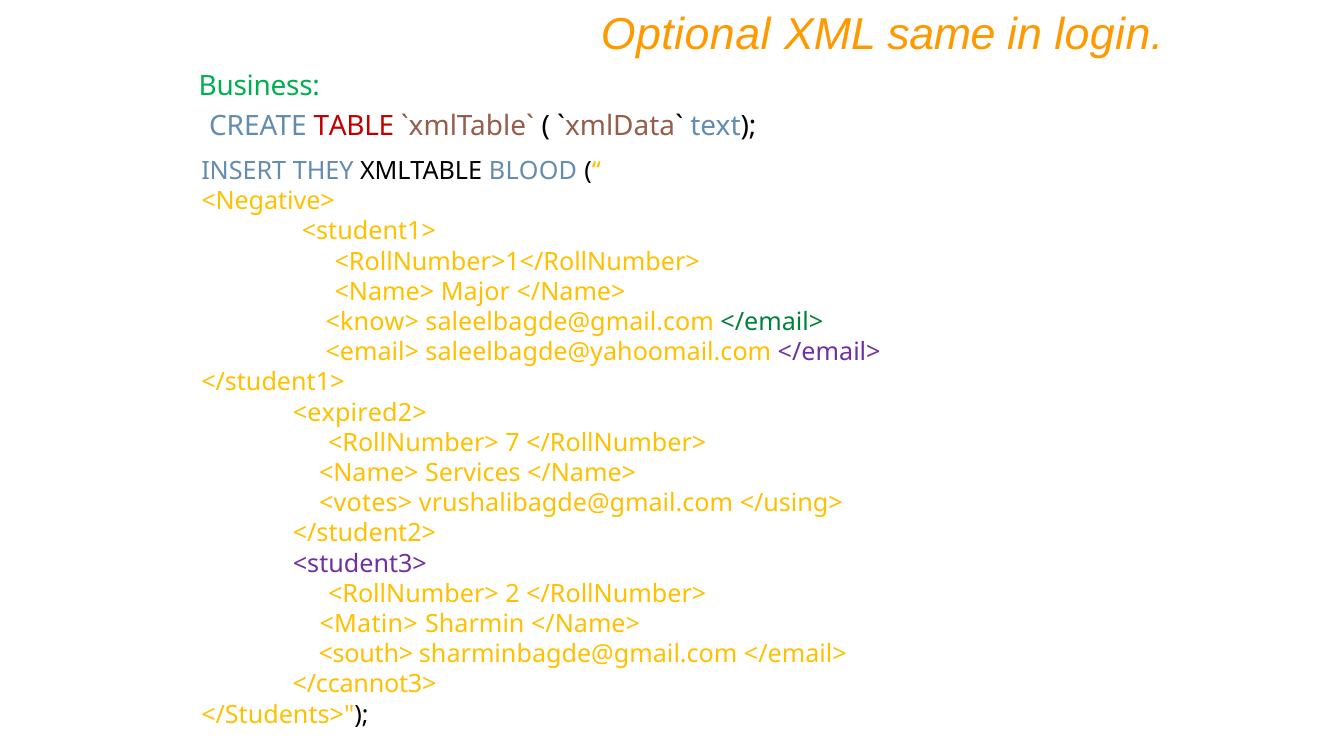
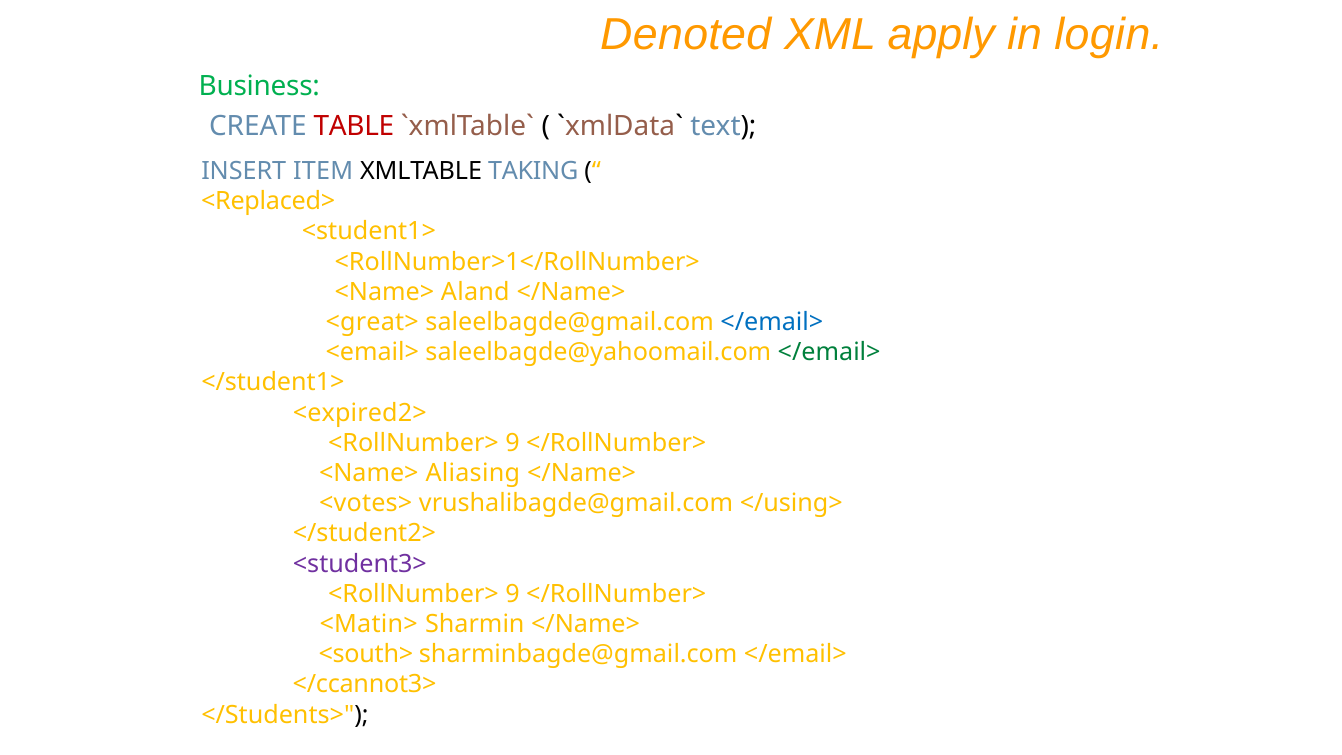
Optional: Optional -> Denoted (686, 35)
same: same -> apply (941, 35)
THEY: THEY -> ITEM (323, 171)
BLOOD: BLOOD -> TAKING (533, 171)
<Negative>: <Negative> -> <Replaced> (268, 201)
Major: Major -> Aland (475, 292)
<know>: <know> -> <great> (372, 322)
</email> colour: green -> blue (772, 322)
</email> colour: purple -> green (829, 352)
7: 7 -> 9 (512, 443)
Services: Services -> Aliasing (473, 473)
2: 2 -> 9 (512, 594)
